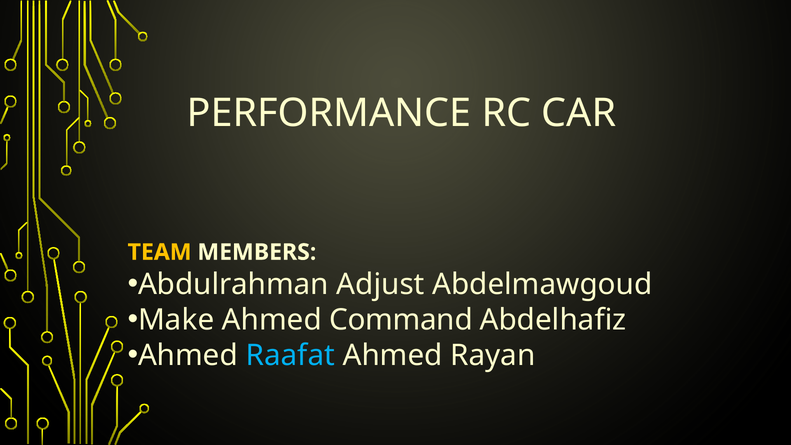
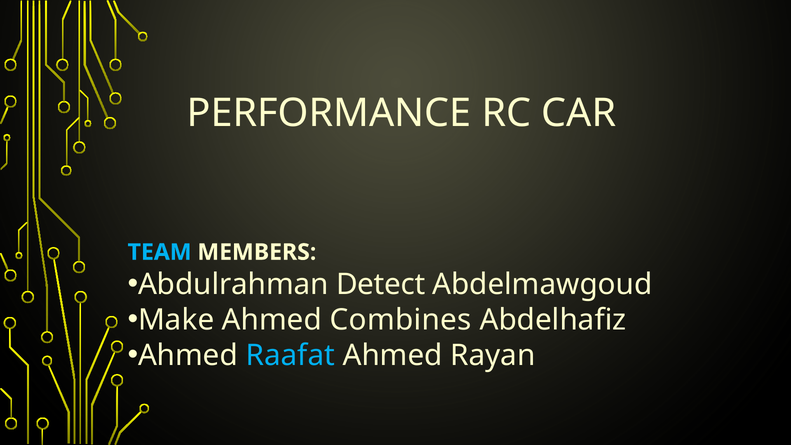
TEAM colour: yellow -> light blue (160, 252)
Adjust: Adjust -> Detect (381, 284)
Command: Command -> Combines (401, 320)
